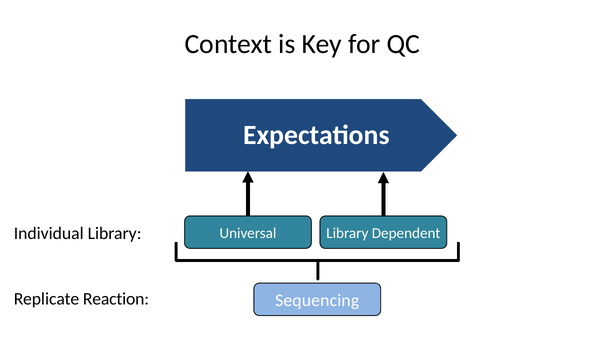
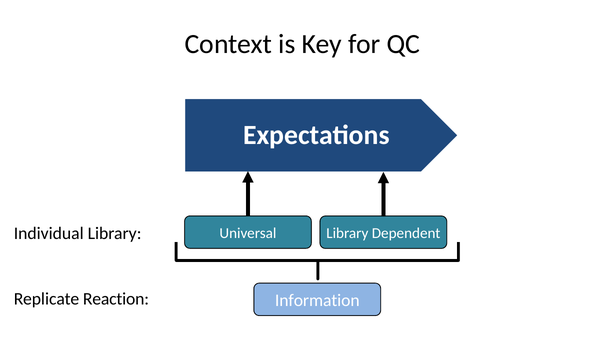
Sequencing: Sequencing -> Information (317, 301)
